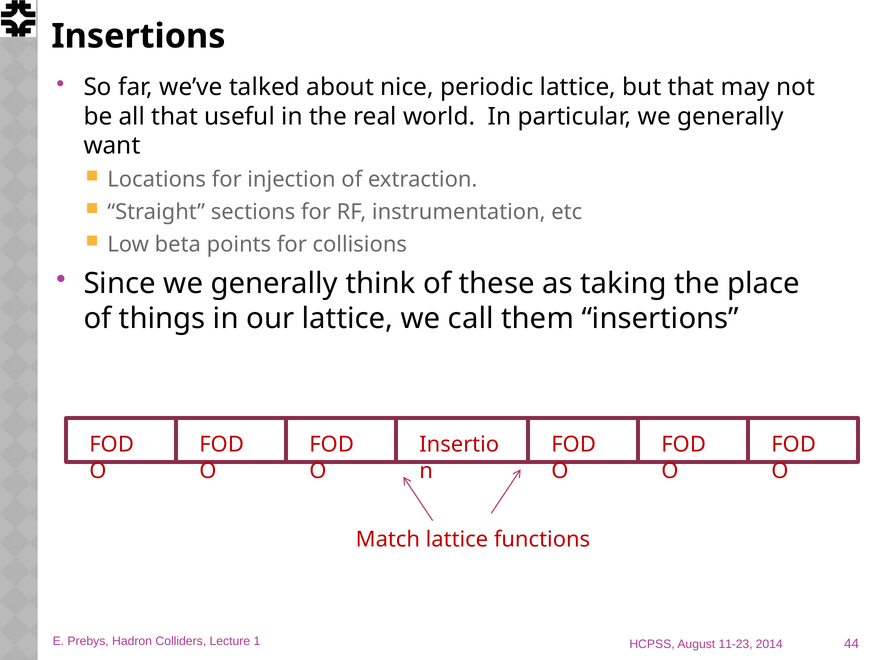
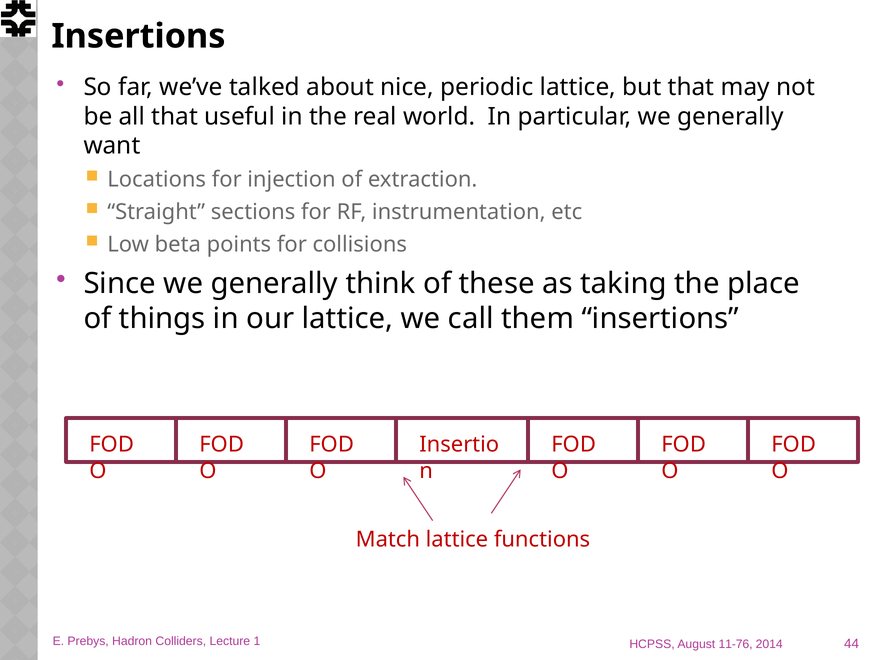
11-23: 11-23 -> 11-76 (736, 644)
